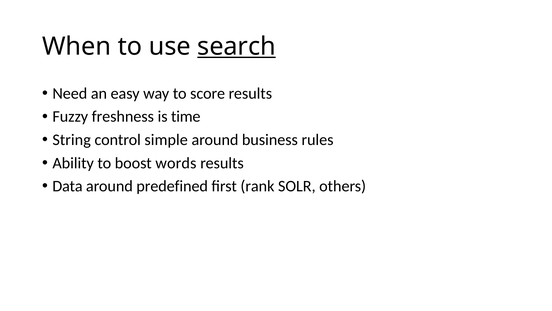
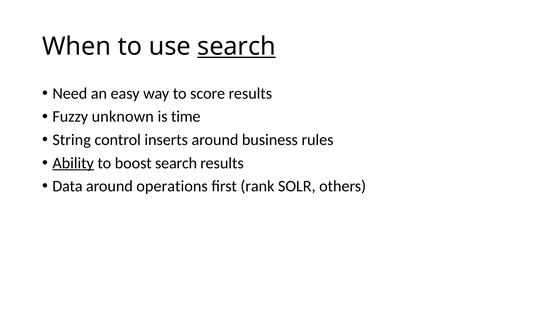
freshness: freshness -> unknown (123, 116)
simple: simple -> inserts (166, 140)
Ability underline: none -> present (73, 163)
boost words: words -> search (176, 163)
predefined: predefined -> operations (172, 186)
